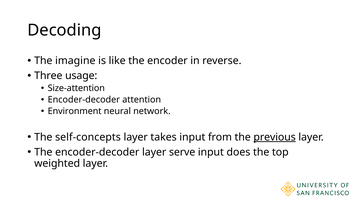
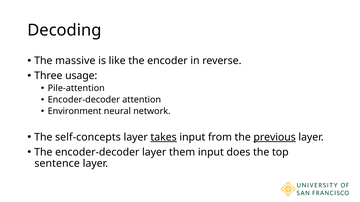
imagine: imagine -> massive (75, 61)
Size-attention: Size-attention -> Pile-attention (76, 88)
takes underline: none -> present (164, 137)
serve: serve -> them (182, 152)
weighted: weighted -> sentence (57, 164)
